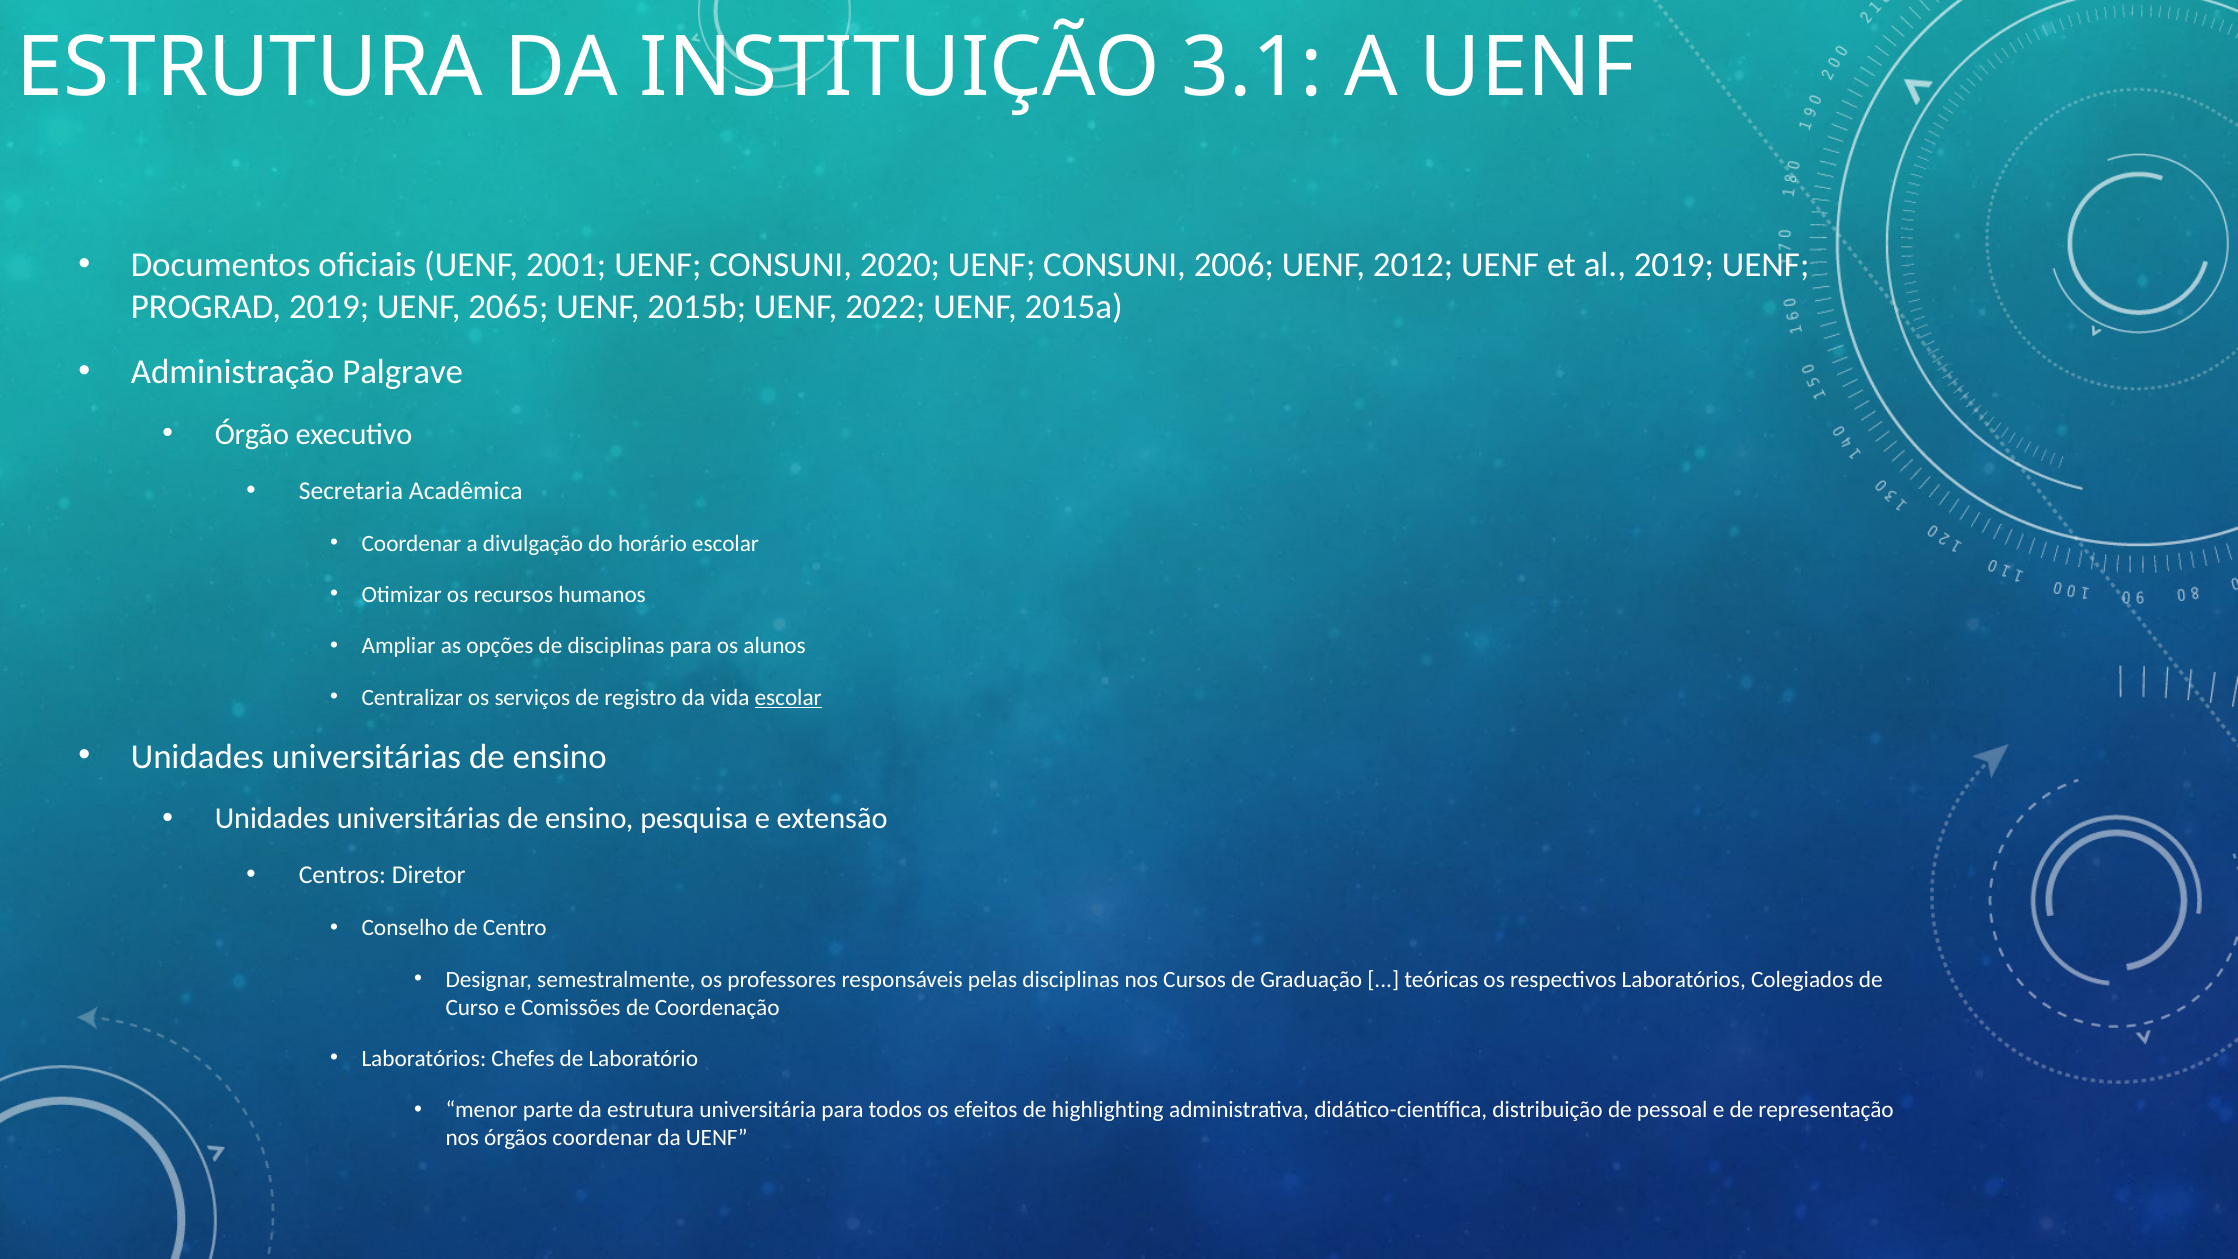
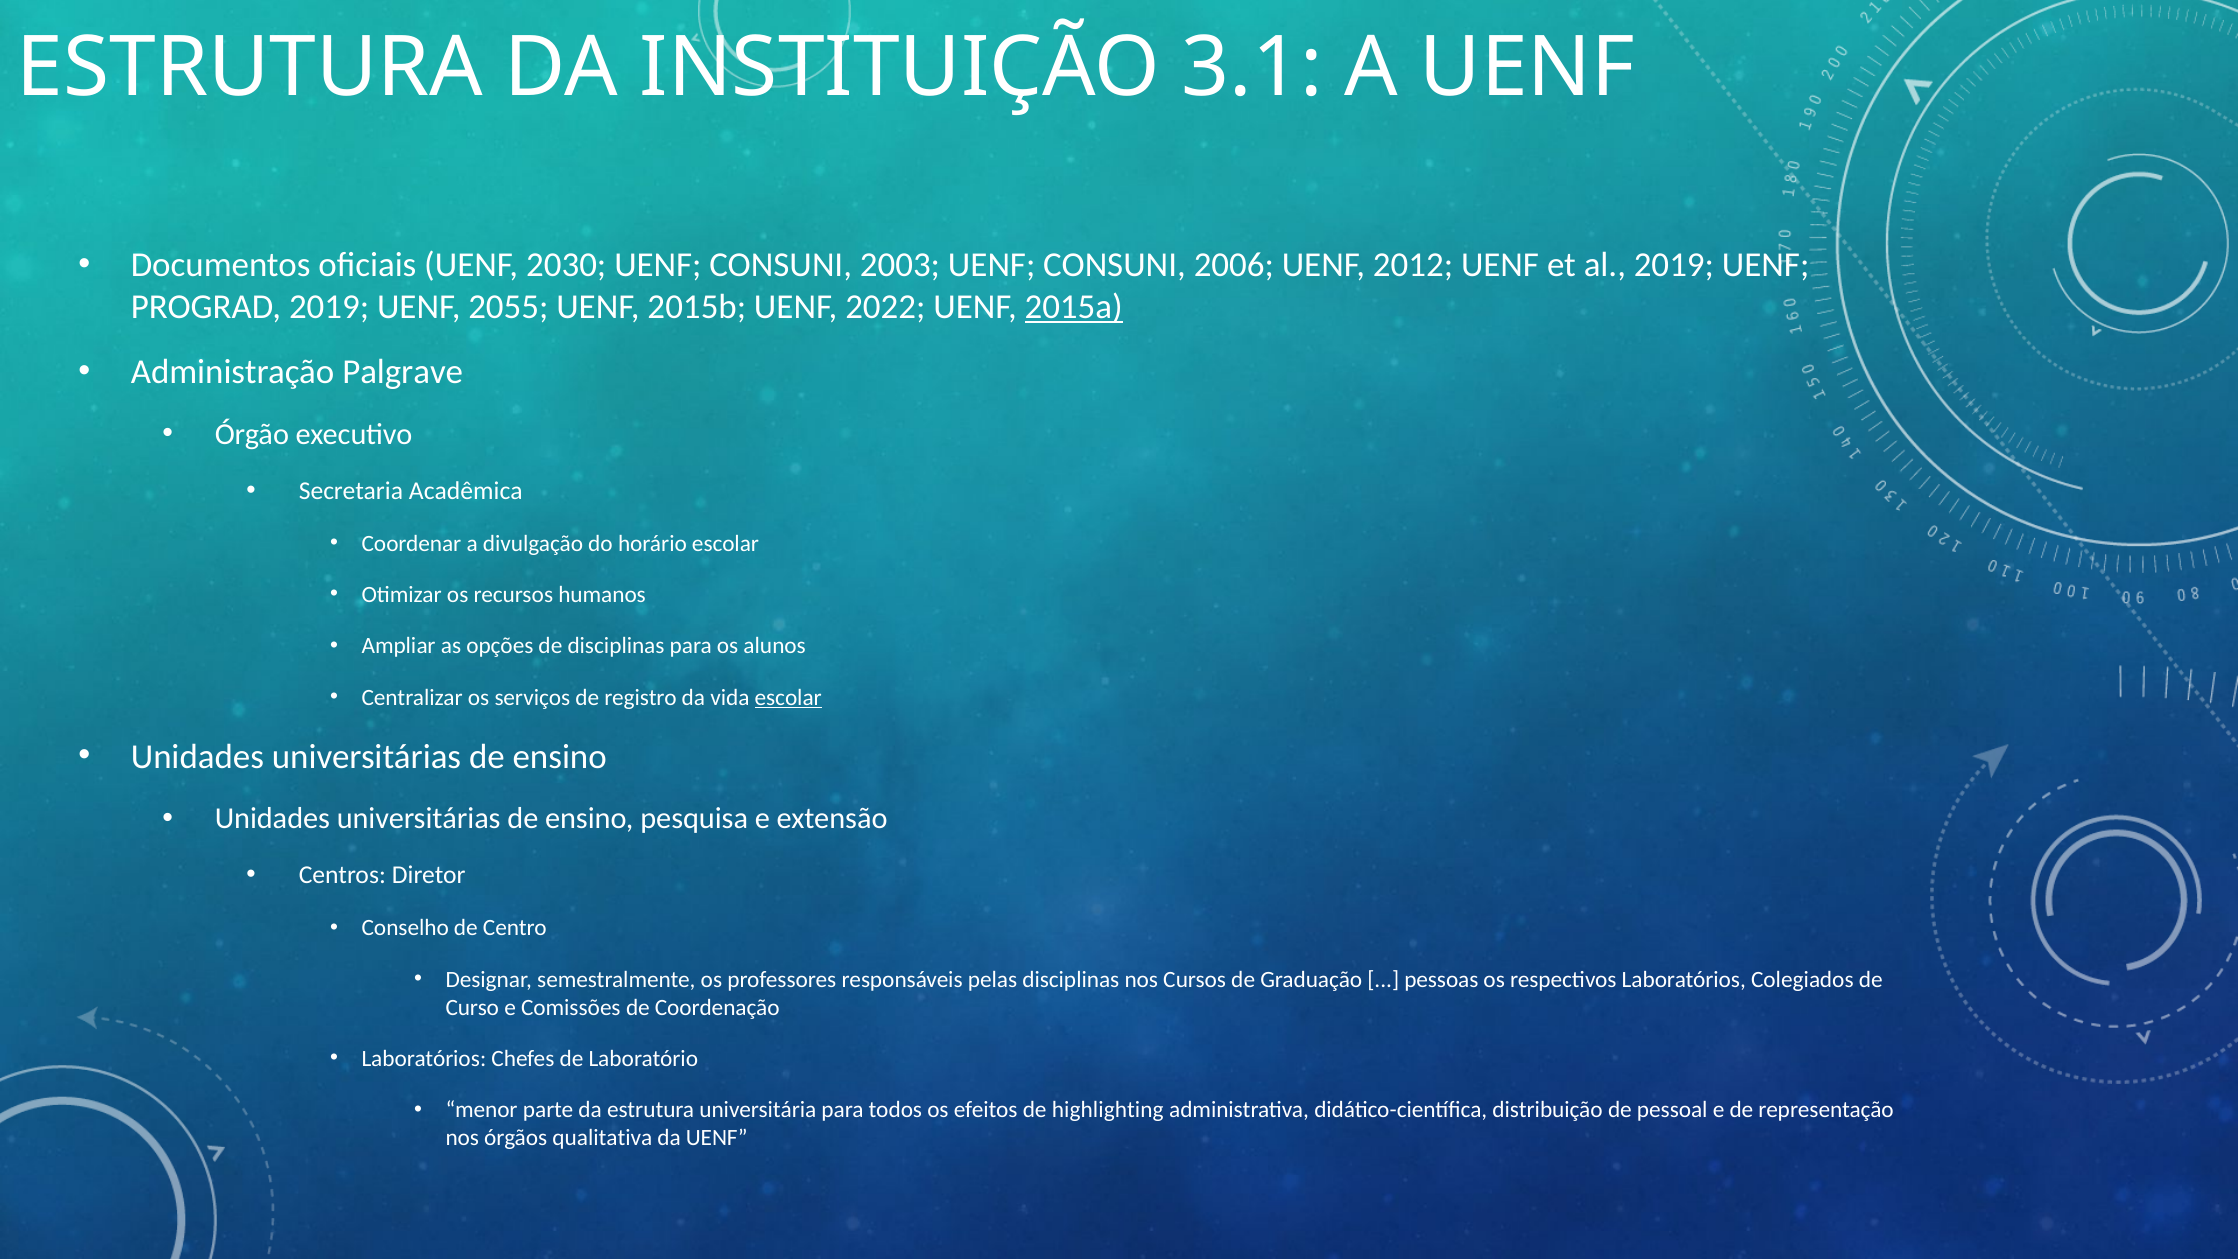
2001: 2001 -> 2030 (566, 265)
2020: 2020 -> 2003 (900, 265)
2065: 2065 -> 2055 (508, 307)
2015a underline: none -> present (1074, 307)
teóricas: teóricas -> pessoas (1441, 979)
órgãos coordenar: coordenar -> qualitativa (602, 1138)
